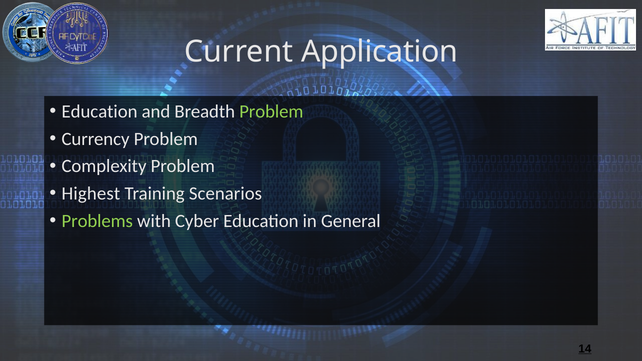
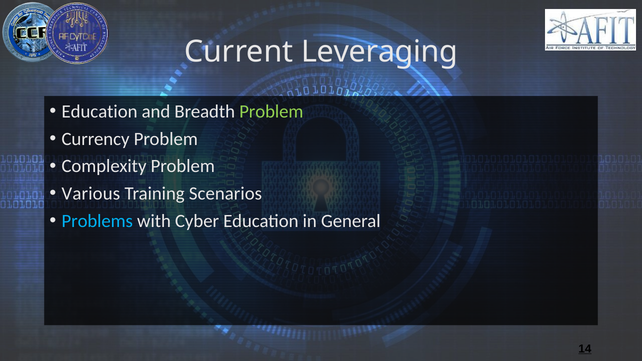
Application: Application -> Leveraging (380, 52)
Highest: Highest -> Various (91, 194)
Problems colour: light green -> light blue (97, 221)
